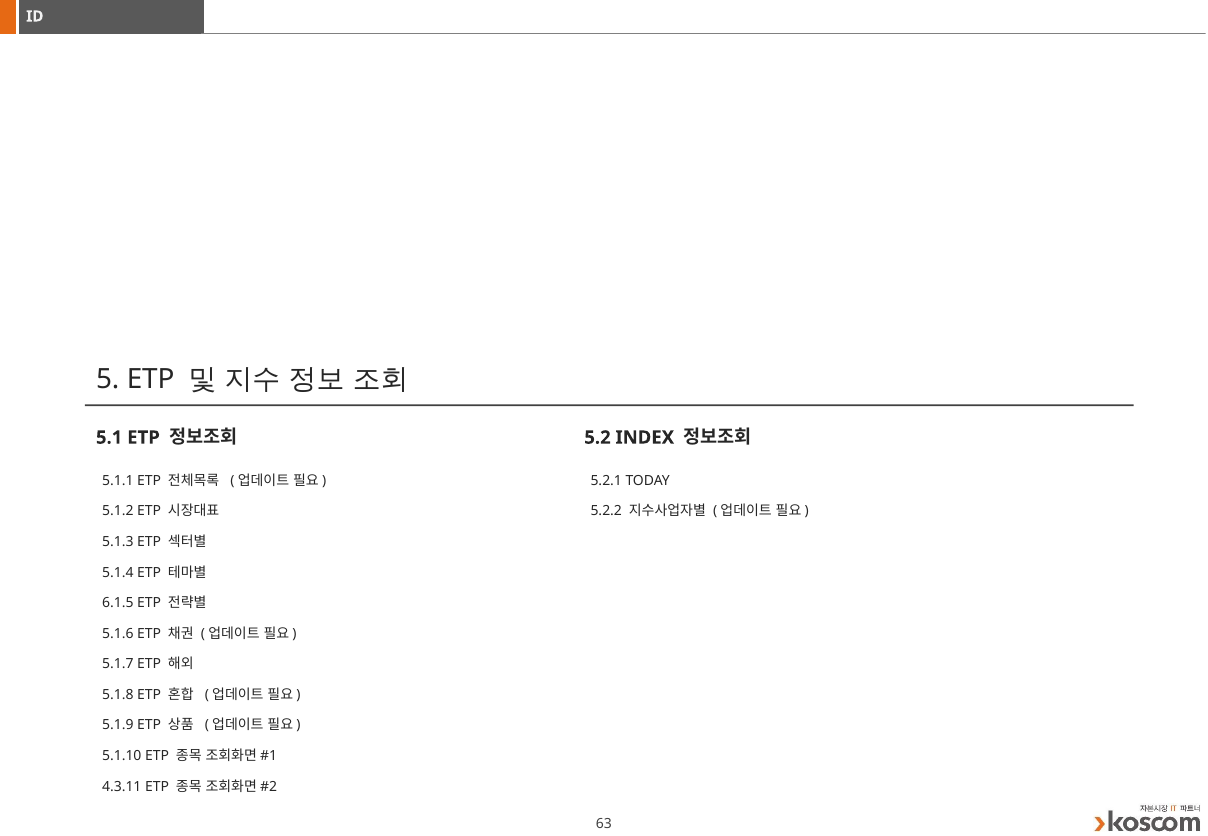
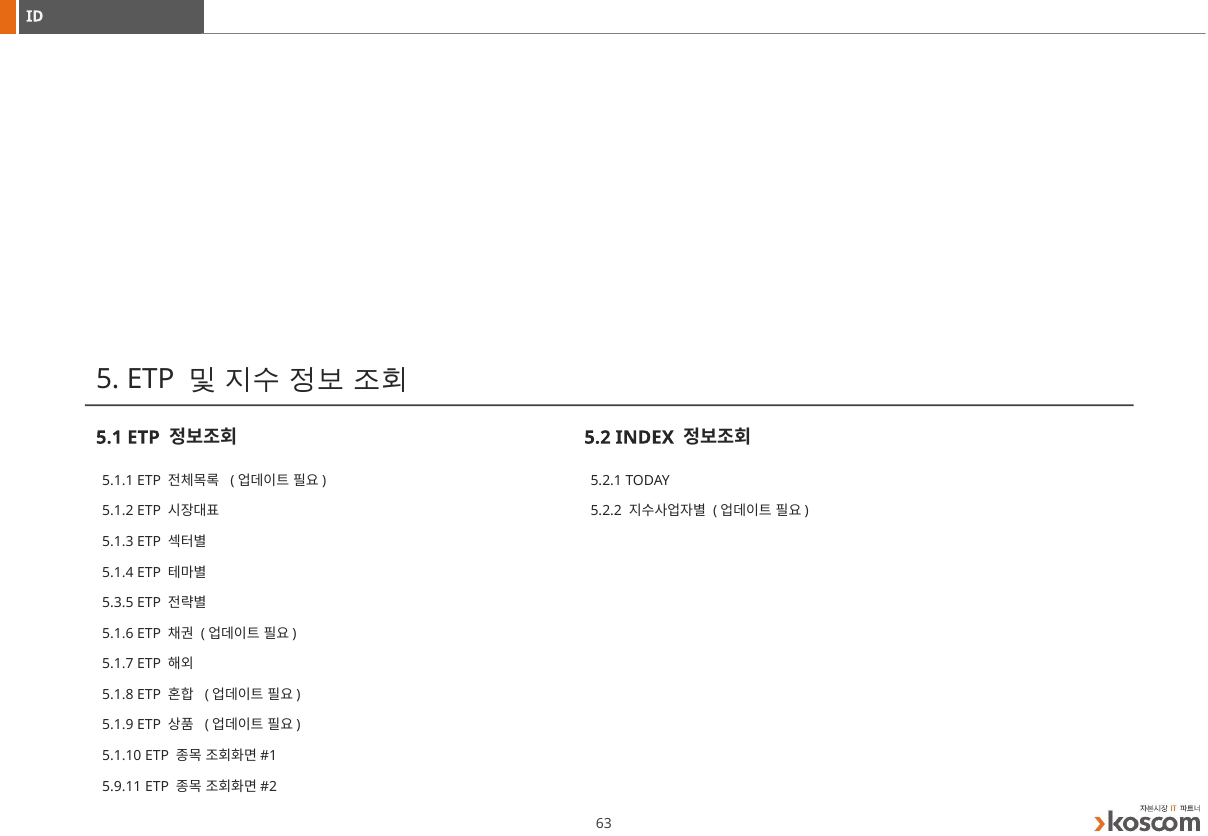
6.1.5: 6.1.5 -> 5.3.5 (118, 603)
4.3.11: 4.3.11 -> 5.9.11 (122, 787)
